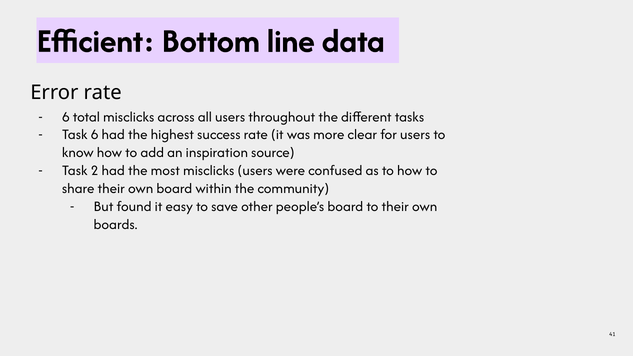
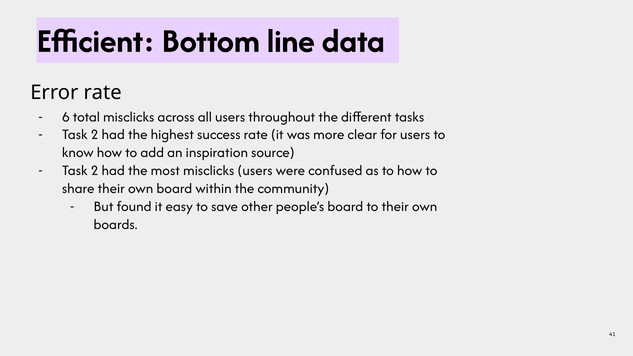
6: 6 -> 2 (95, 135)
